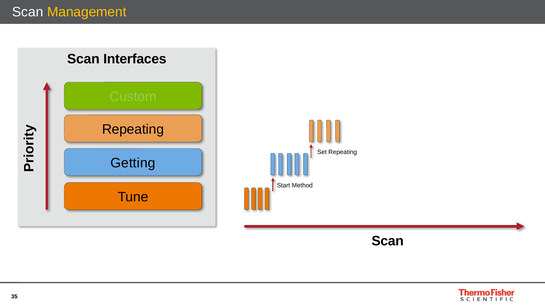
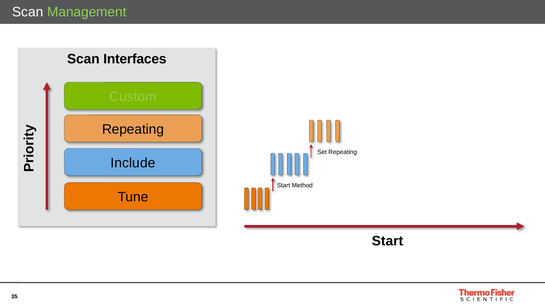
Management colour: yellow -> light green (87, 12)
Getting: Getting -> Include (133, 163)
Scan: Scan -> Start (387, 241)
